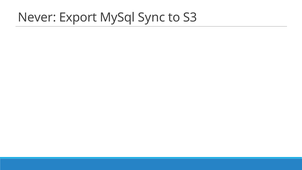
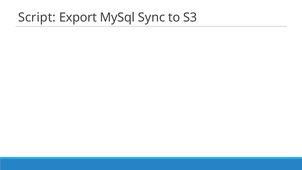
Never: Never -> Script (37, 17)
